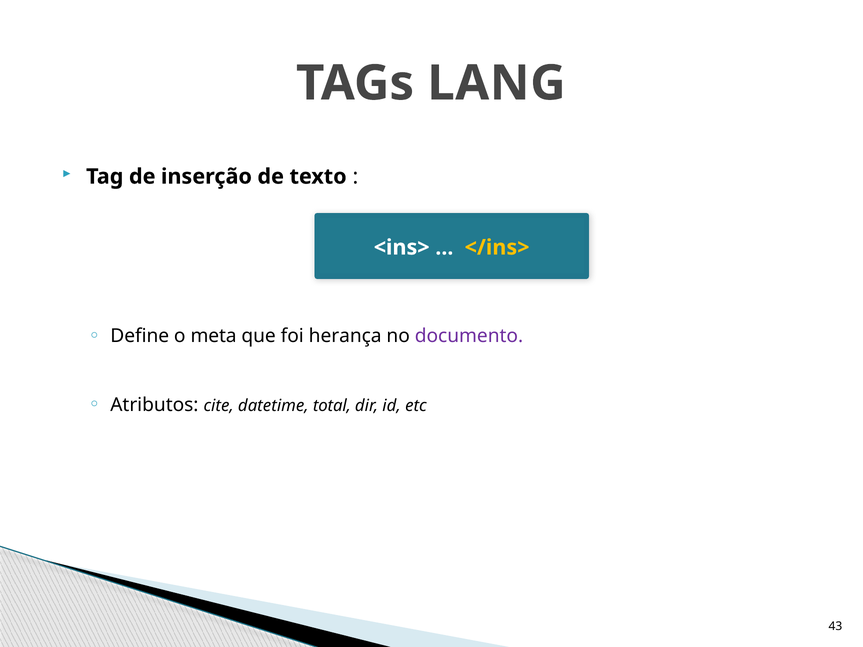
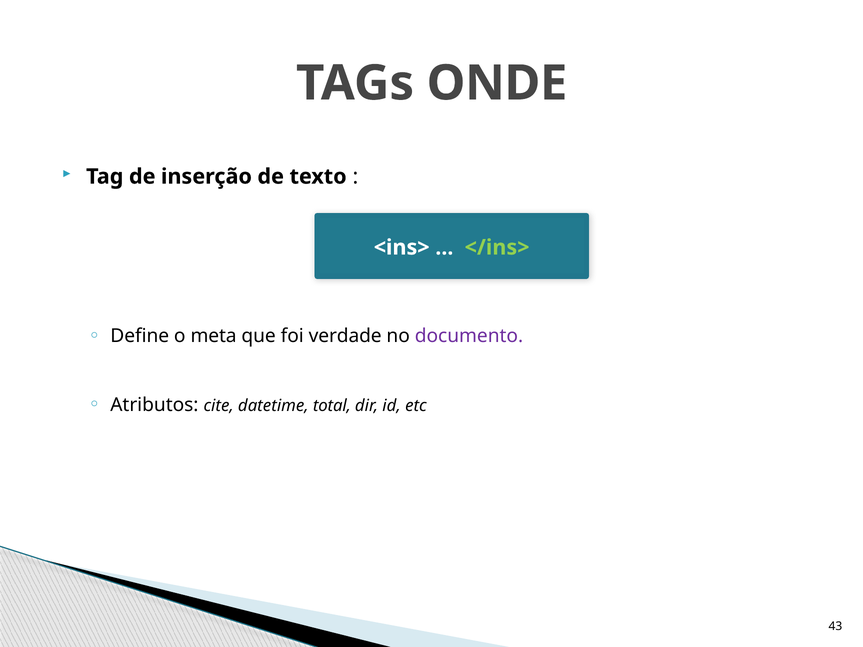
LANG: LANG -> ONDE (497, 83)
</ins> colour: yellow -> light green (497, 248)
herança: herança -> verdade (345, 336)
